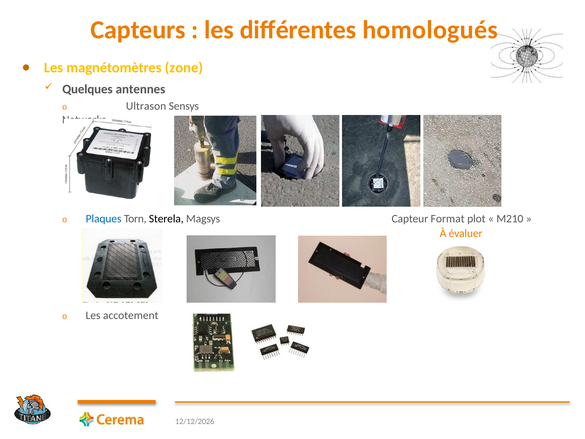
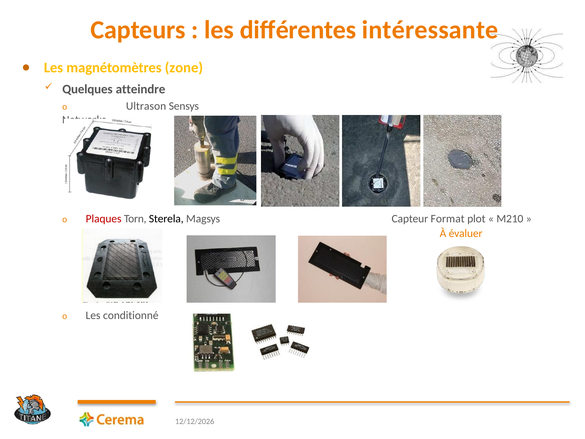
homologués: homologués -> intéressante (430, 30)
antennes: antennes -> atteindre (141, 89)
Plaques colour: blue -> red (104, 219)
accotement: accotement -> conditionné (131, 315)
